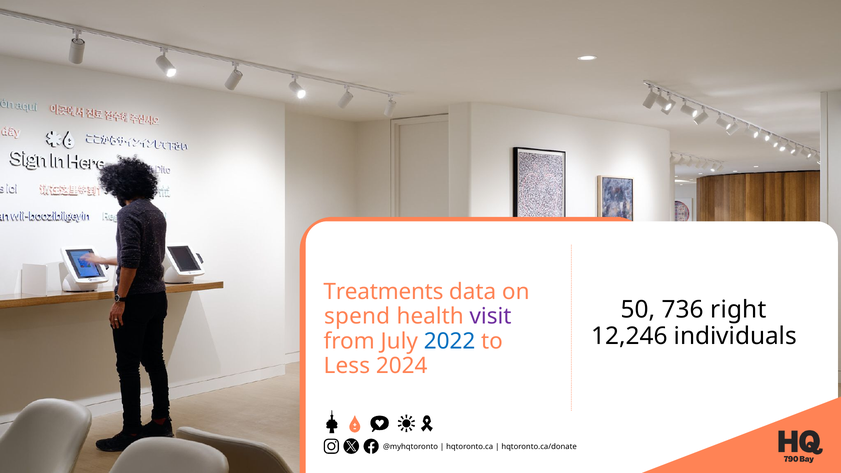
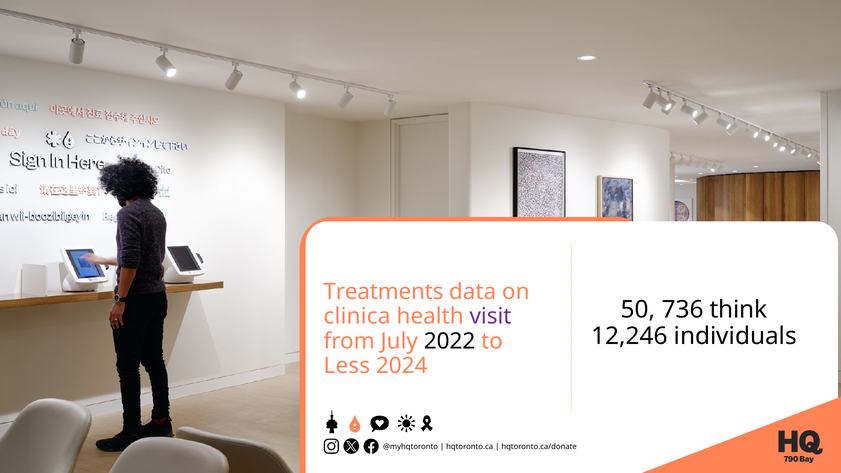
right: right -> think (739, 310)
spend: spend -> clinica (357, 316)
2022 colour: blue -> black (450, 341)
